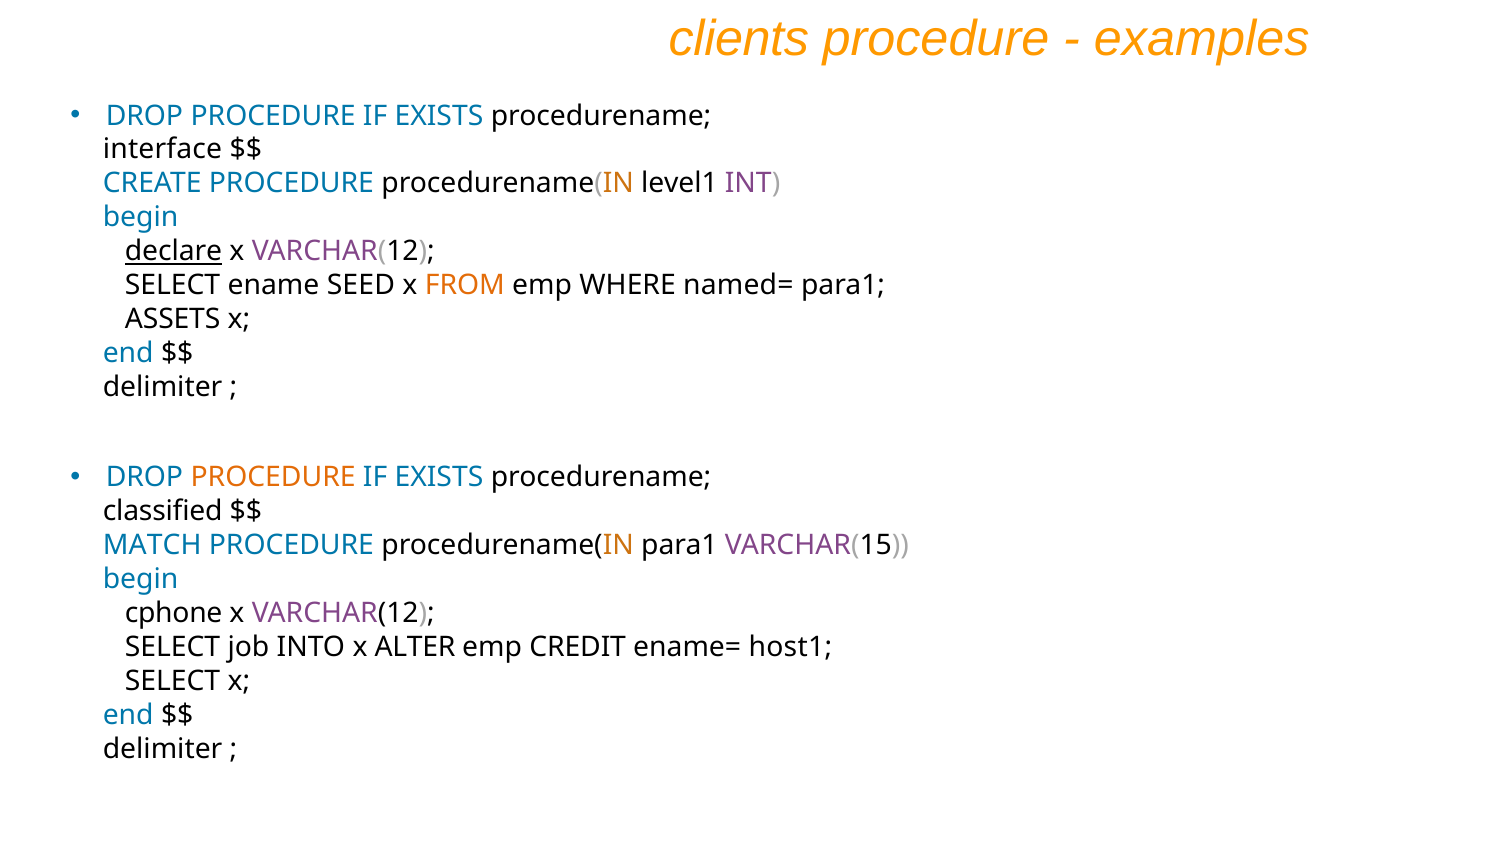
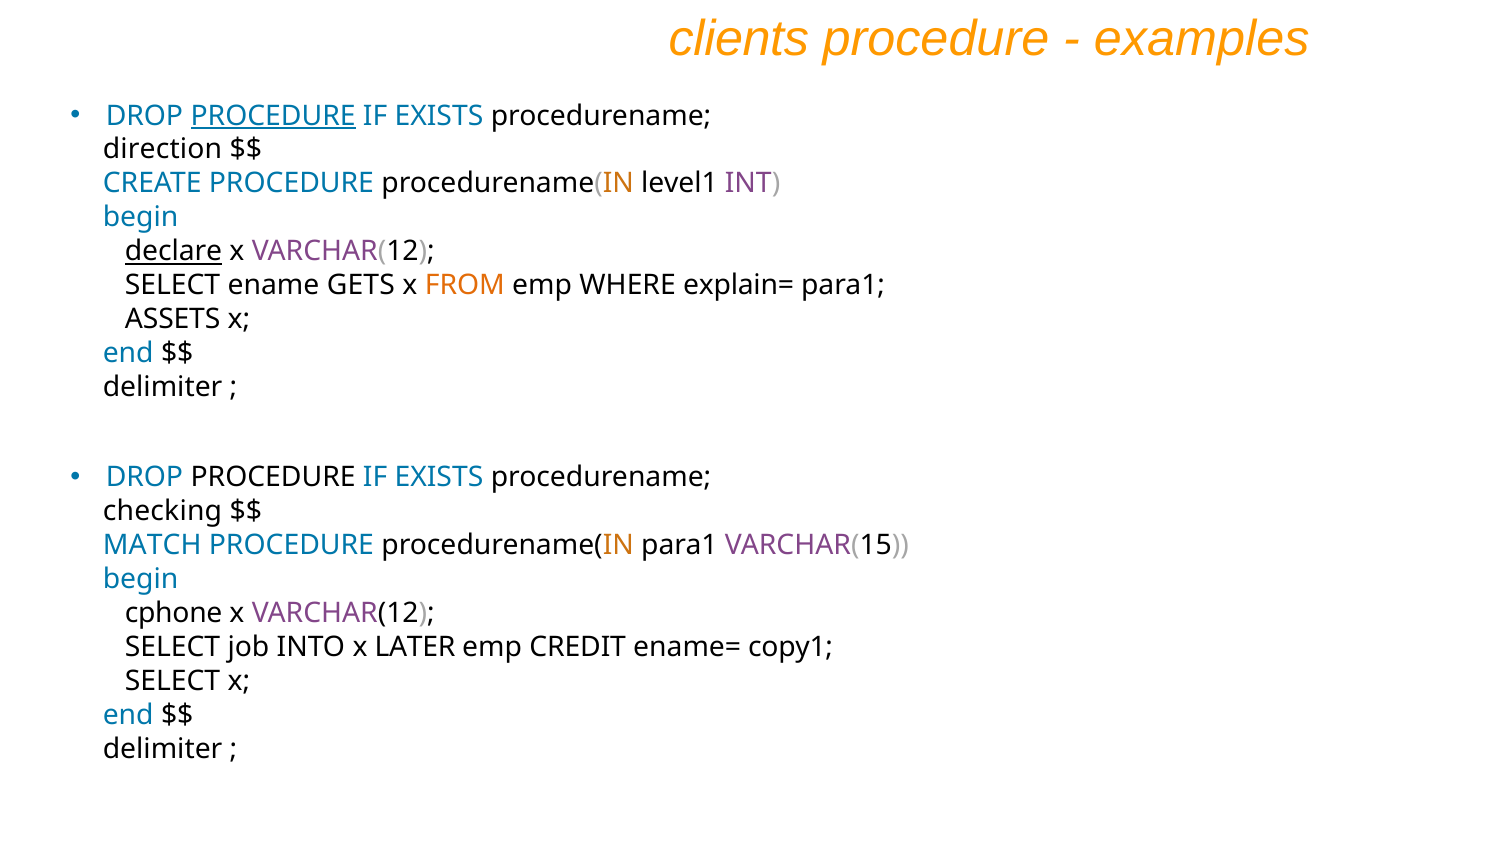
PROCEDURE underline: none -> present (273, 116)
interface: interface -> direction (162, 150)
SEED: SEED -> GETS (361, 286)
named=: named= -> explain= (739, 286)
PROCEDURE colour: orange -> black (273, 477)
classified: classified -> checking (162, 511)
ALTER: ALTER -> LATER (415, 647)
host1: host1 -> copy1 (791, 647)
